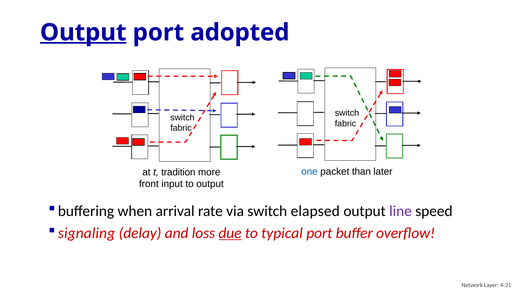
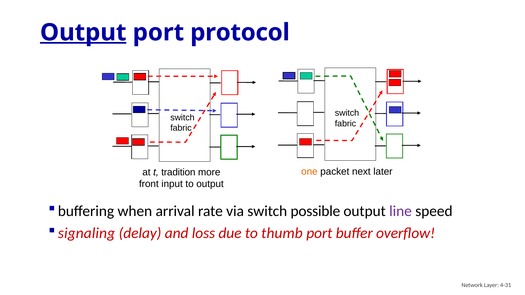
adopted: adopted -> protocol (240, 33)
one colour: blue -> orange (309, 172)
than: than -> next (361, 172)
elapsed: elapsed -> possible (315, 211)
due underline: present -> none (230, 233)
typical: typical -> thumb (282, 233)
